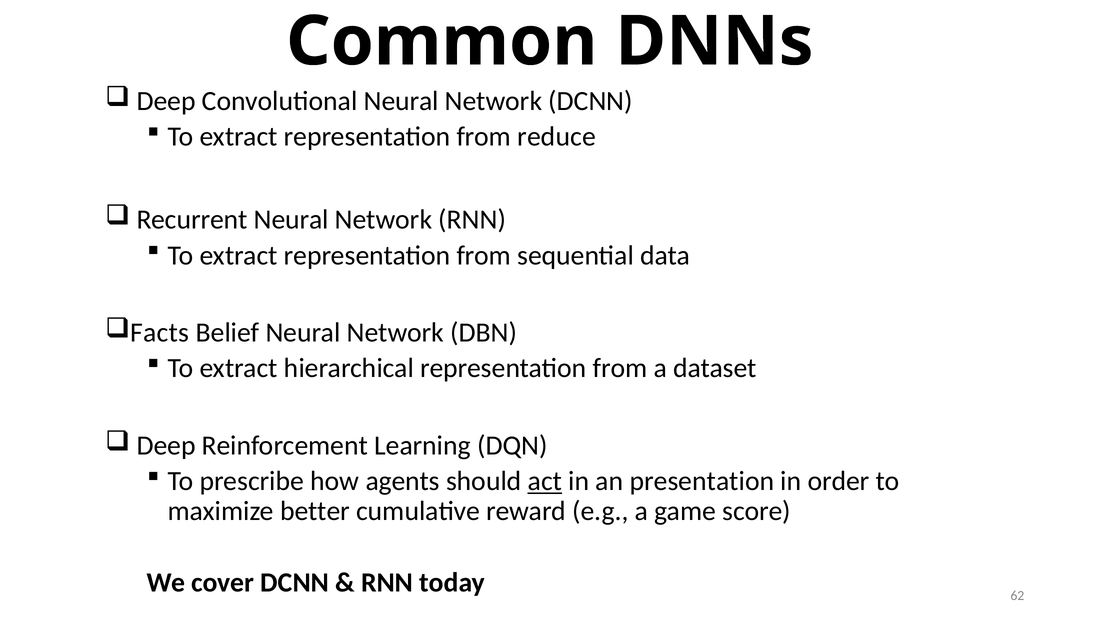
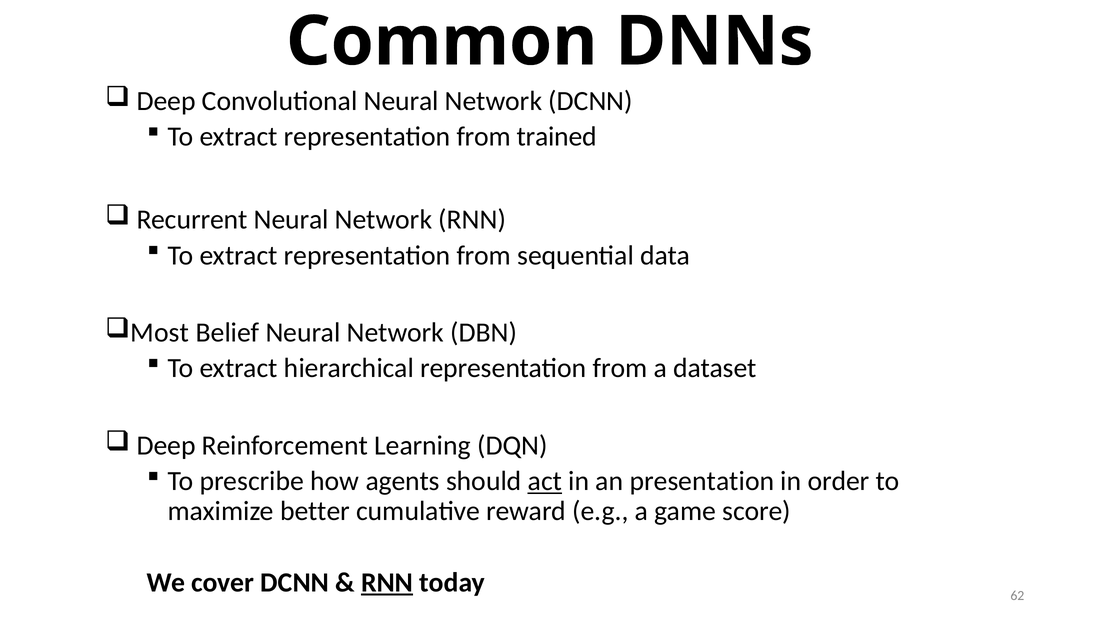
reduce: reduce -> trained (557, 137)
Facts: Facts -> Most (160, 333)
RNN underline: none -> present (387, 582)
